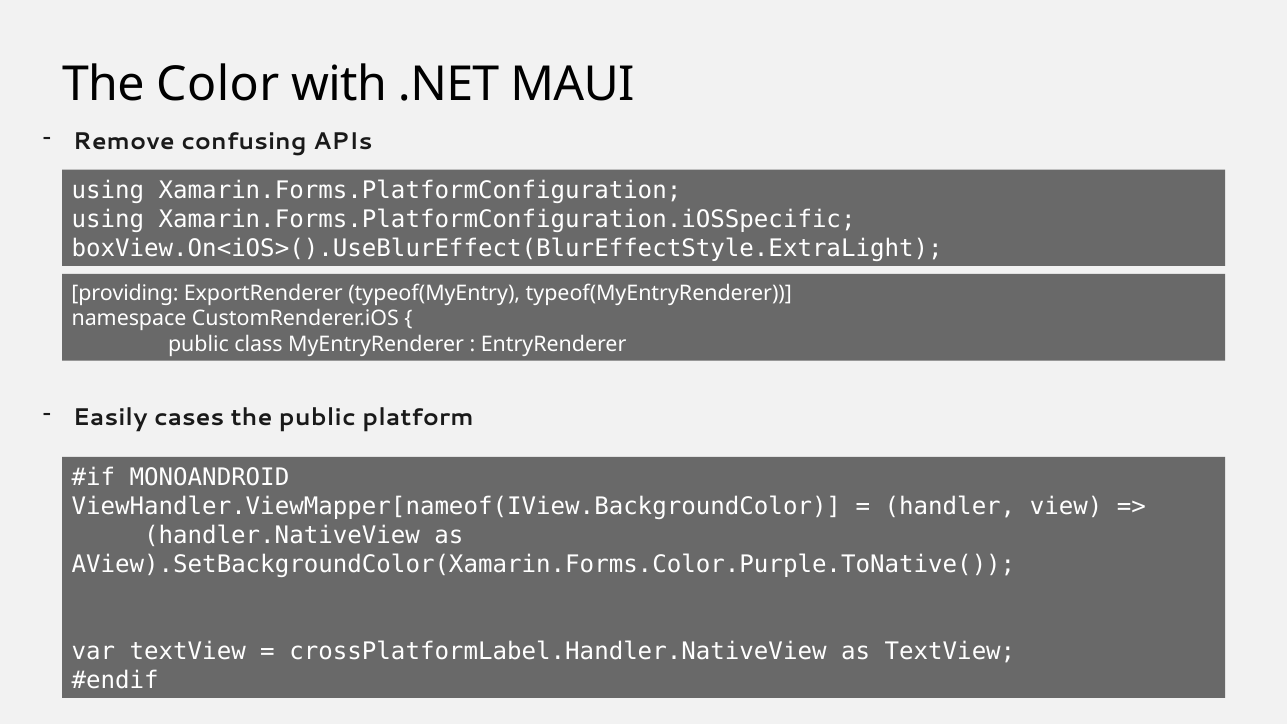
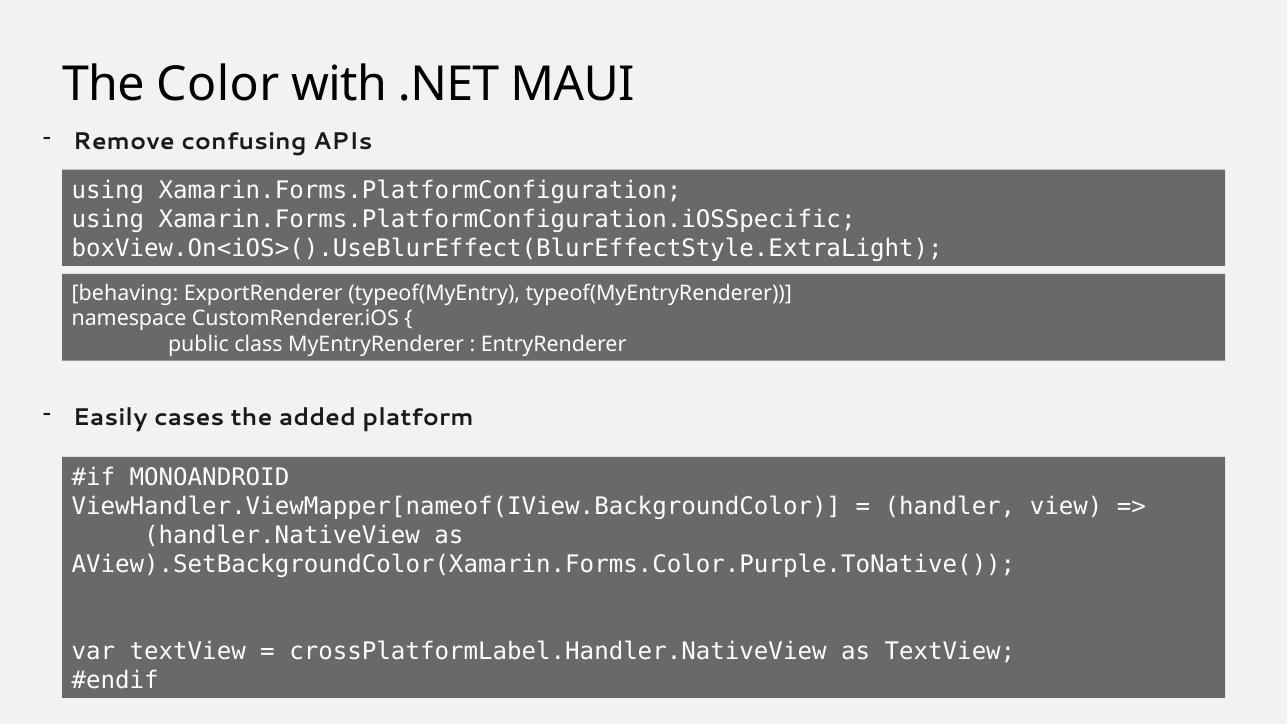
providing: providing -> behaving (125, 293)
the public: public -> added (317, 418)
